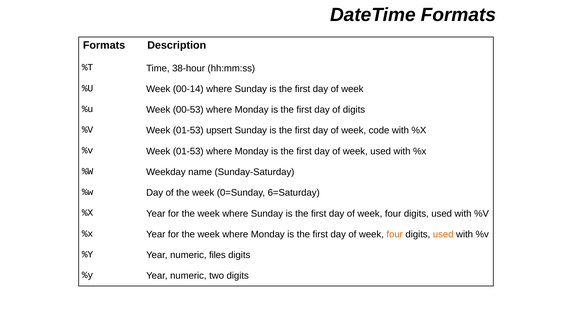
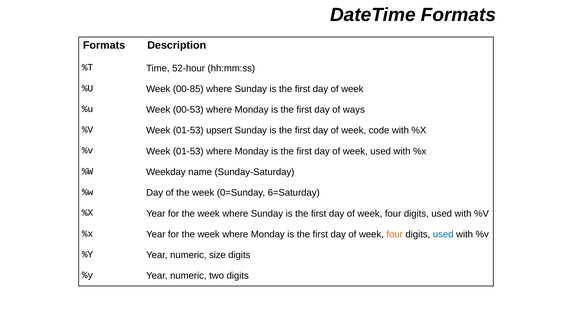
38-hour: 38-hour -> 52-hour (189, 68)
00-14: 00-14 -> 00-85 (188, 89)
of digits: digits -> ways (354, 110)
used colour: orange -> blue (443, 234)
files: files -> size (217, 255)
